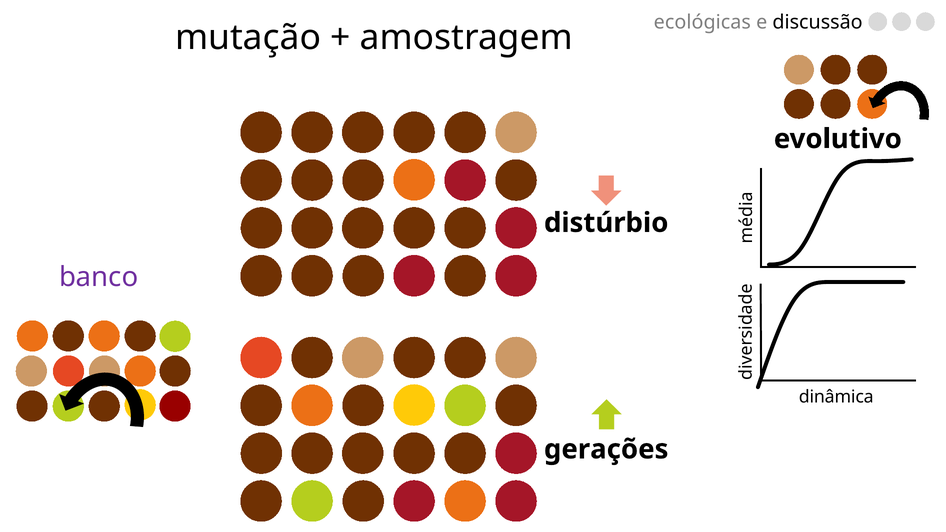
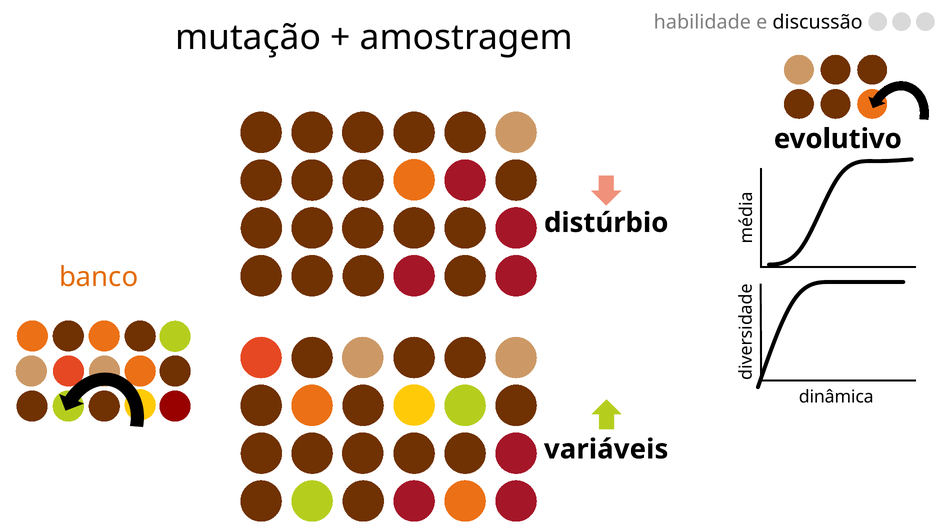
ecológicas: ecológicas -> habilidade (702, 22)
banco colour: purple -> orange (99, 277)
gerações: gerações -> variáveis (606, 449)
